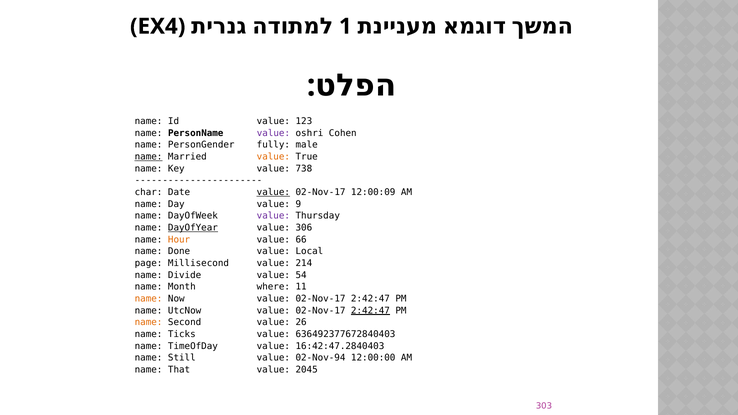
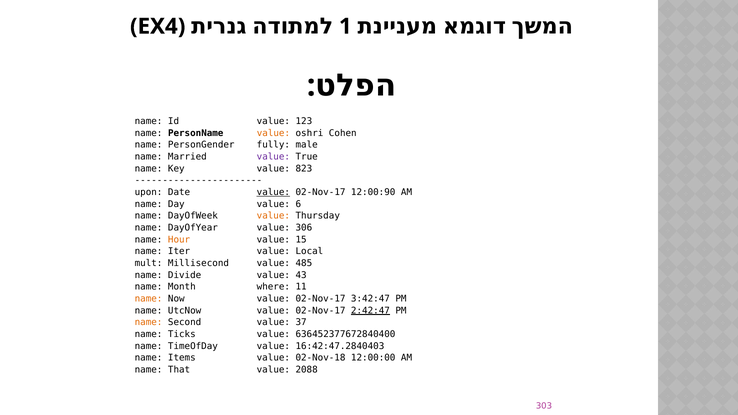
value colour: purple -> orange (273, 133)
name underline: present -> none (149, 157)
value colour: orange -> purple (273, 157)
738: 738 -> 823 (304, 169)
char: char -> upon (149, 192)
12:00:09: 12:00:09 -> 12:00:90 (373, 192)
9: 9 -> 6 (298, 204)
value colour: purple -> orange (273, 216)
DayOfYear underline: present -> none (193, 228)
66: 66 -> 15 (301, 240)
Done: Done -> Iter (179, 251)
page: page -> mult (149, 263)
214: 214 -> 485 (304, 263)
54: 54 -> 43 (301, 275)
Now value 02-Nov-17 2:42:47: 2:42:47 -> 3:42:47 (370, 299)
26: 26 -> 37 (301, 322)
636492377672840403: 636492377672840403 -> 636452377672840400 (345, 334)
Still: Still -> Items (182, 358)
02-Nov-94: 02-Nov-94 -> 02-Nov-18 (320, 358)
2045: 2045 -> 2088 (307, 370)
